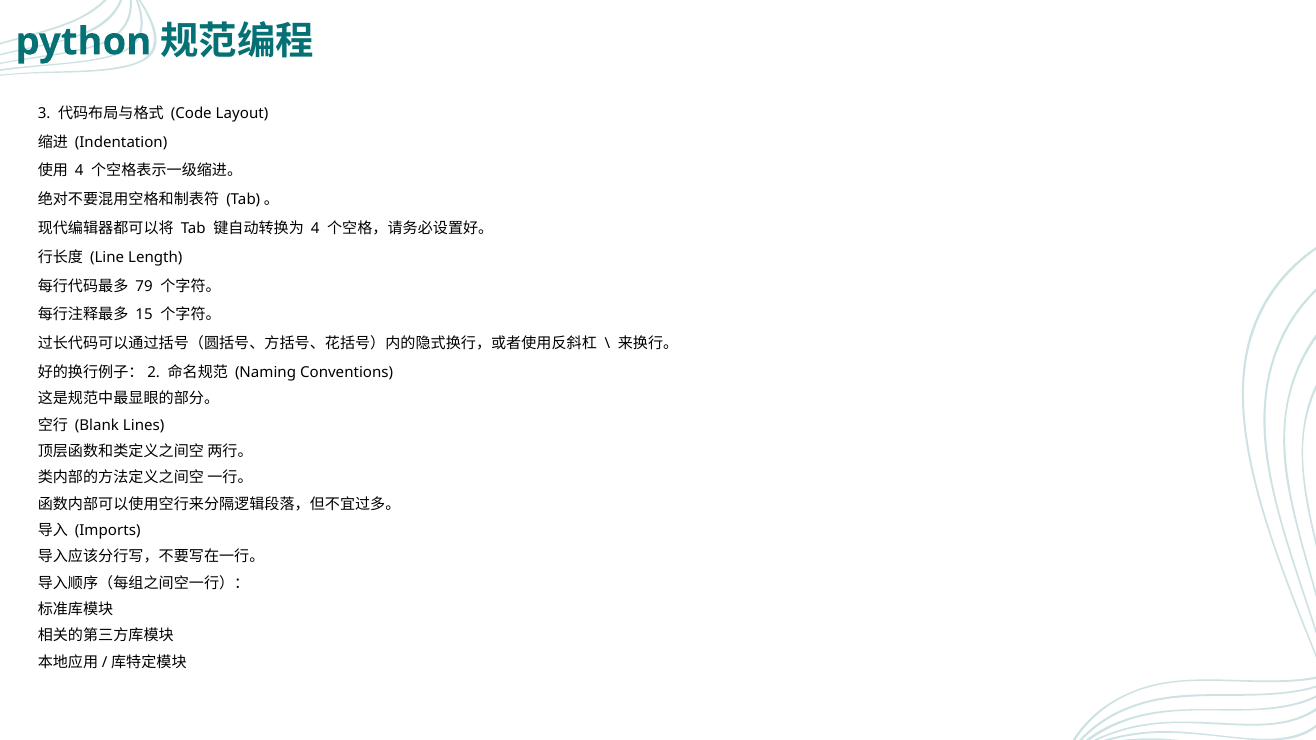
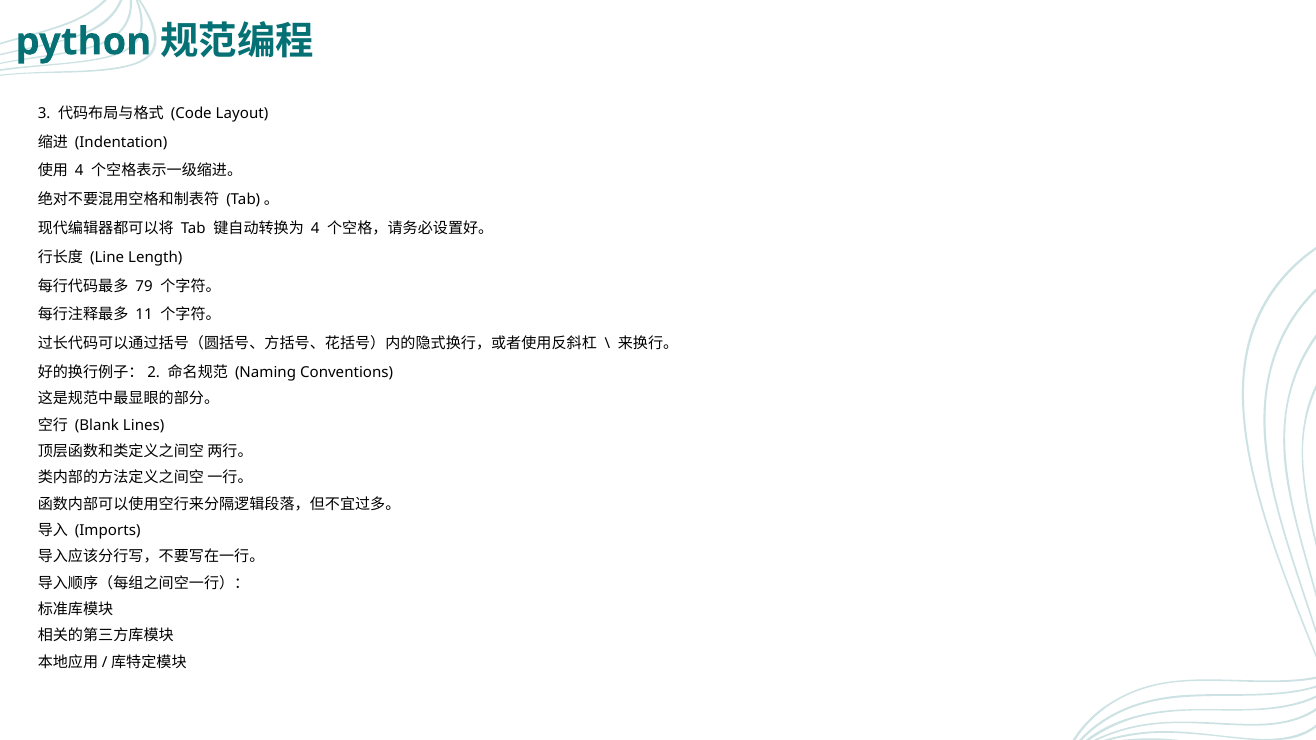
15: 15 -> 11 (144, 315)
